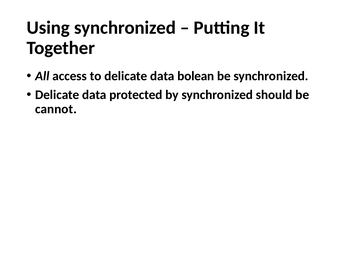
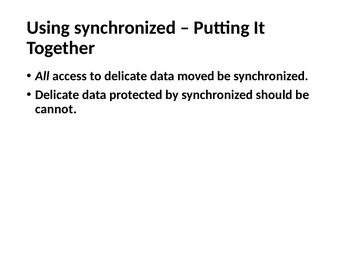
bolean: bolean -> moved (196, 76)
